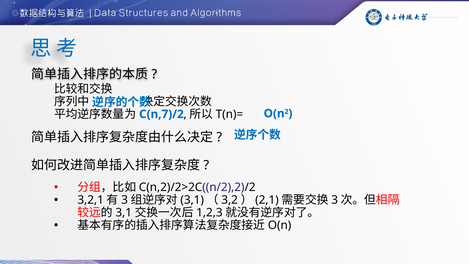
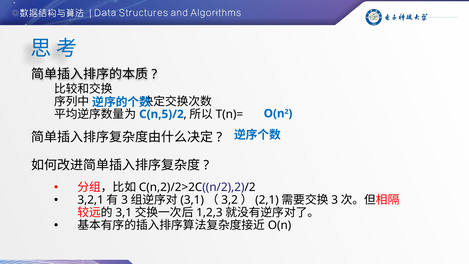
C(n,7)/2: C(n,7)/2 -> C(n,5)/2 (161, 114)
